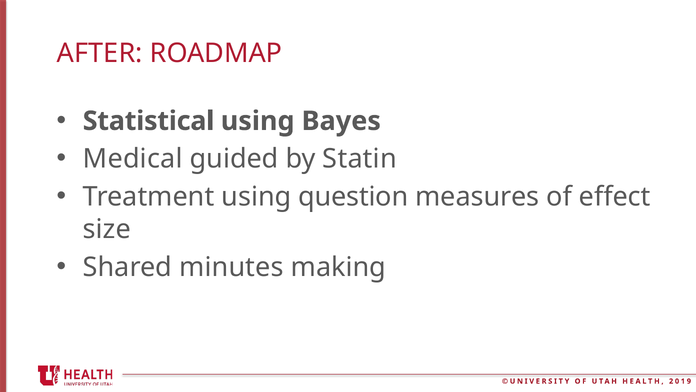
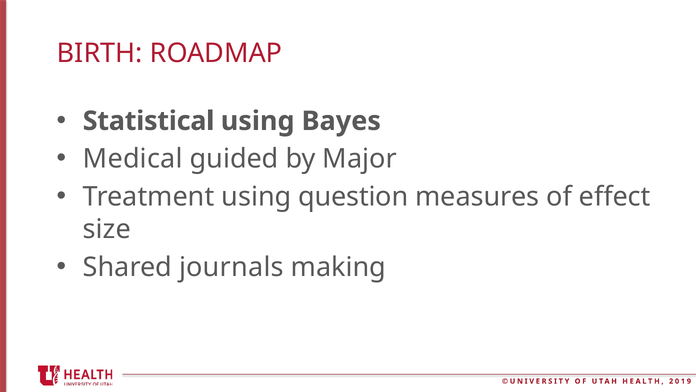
AFTER: AFTER -> BIRTH (100, 53)
Statin: Statin -> Major (360, 159)
minutes: minutes -> journals (231, 267)
